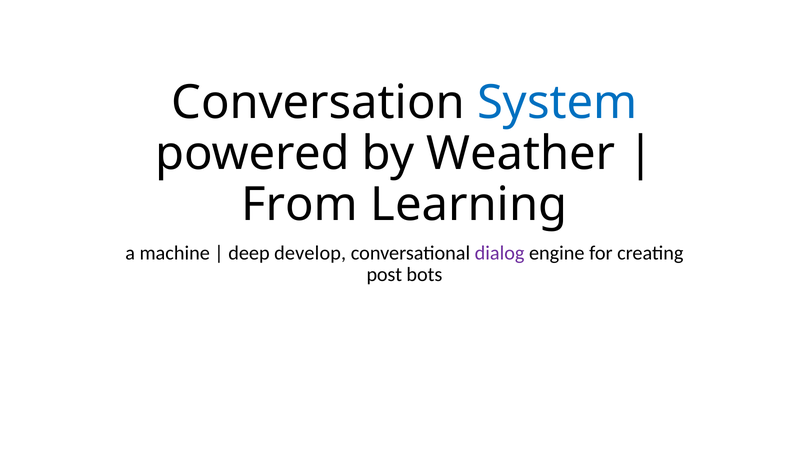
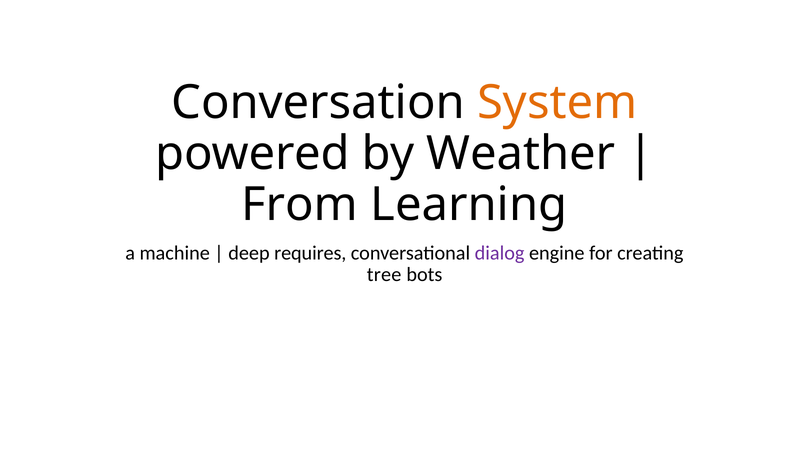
System colour: blue -> orange (557, 103)
develop: develop -> requires (310, 253)
post: post -> tree (384, 275)
